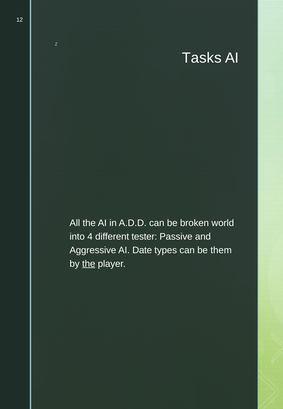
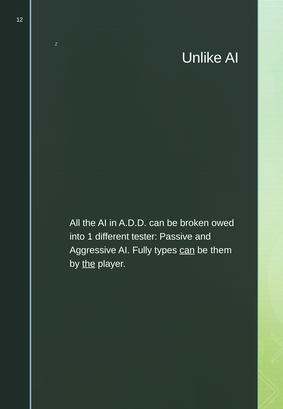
Tasks: Tasks -> Unlike (202, 58)
world: world -> owed (223, 223)
4: 4 -> 1 (90, 236)
Date: Date -> Fully (142, 250)
can underline: none -> present (187, 250)
